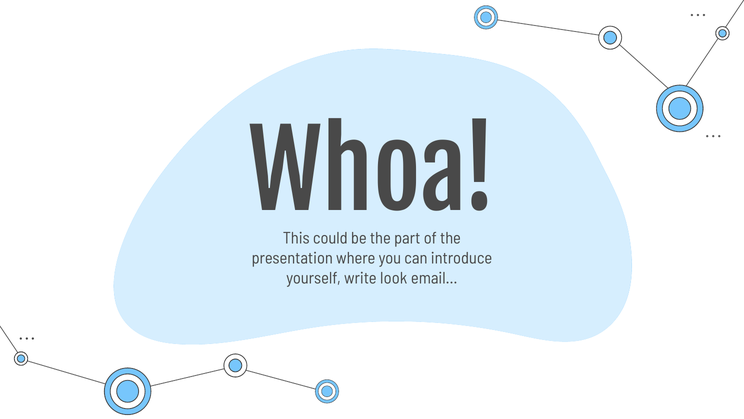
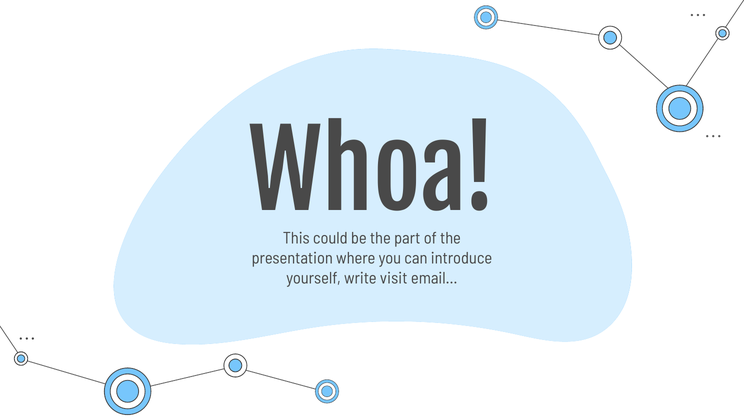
look: look -> visit (394, 278)
